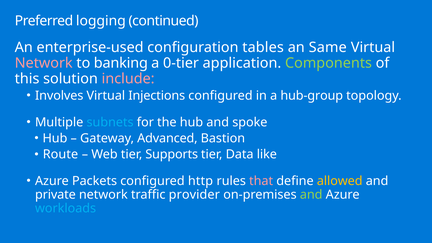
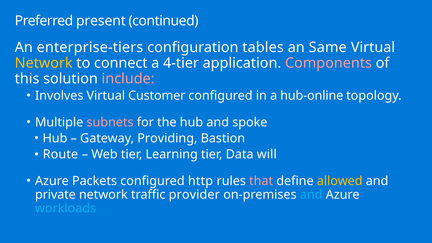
logging: logging -> present (101, 21)
enterprise-used: enterprise-used -> enterprise-tiers (90, 47)
Network colour: pink -> yellow (44, 63)
banking: banking -> connect (121, 63)
0-tier: 0-tier -> 4-tier (181, 63)
Components colour: light green -> pink (328, 63)
Injections: Injections -> Customer (157, 96)
hub-group: hub-group -> hub-online (312, 96)
subnets colour: light blue -> pink (110, 122)
Advanced: Advanced -> Providing (167, 138)
Supports: Supports -> Learning (172, 154)
like: like -> will (267, 154)
and colour: light green -> light blue (311, 195)
